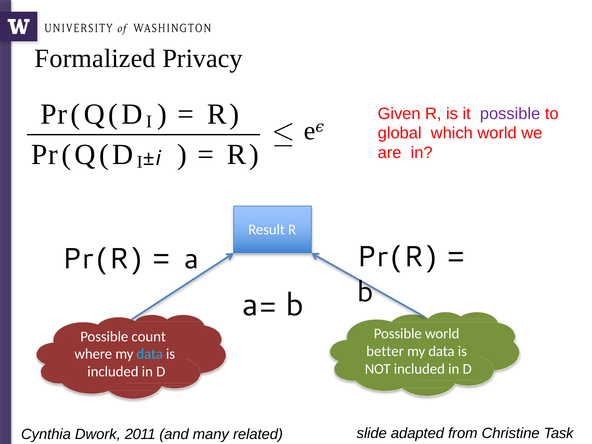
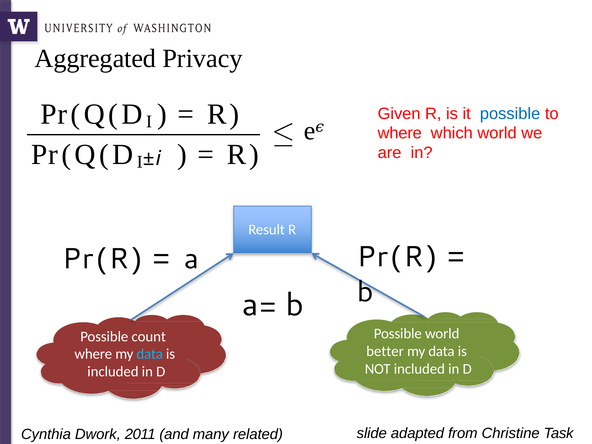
Formalized: Formalized -> Aggregated (95, 59)
possible colour: purple -> blue (510, 114)
global: global -> where (400, 133)
